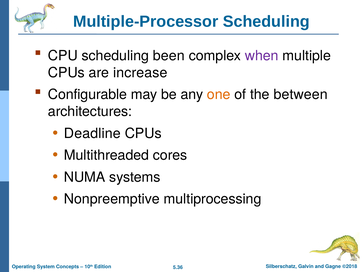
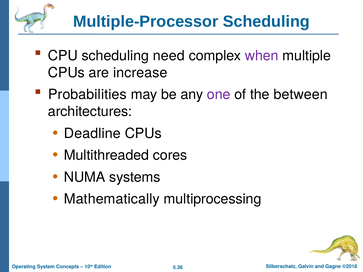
been: been -> need (169, 56)
Configurable: Configurable -> Probabilities (87, 95)
one colour: orange -> purple (219, 95)
Nonpreemptive: Nonpreemptive -> Mathematically (112, 199)
